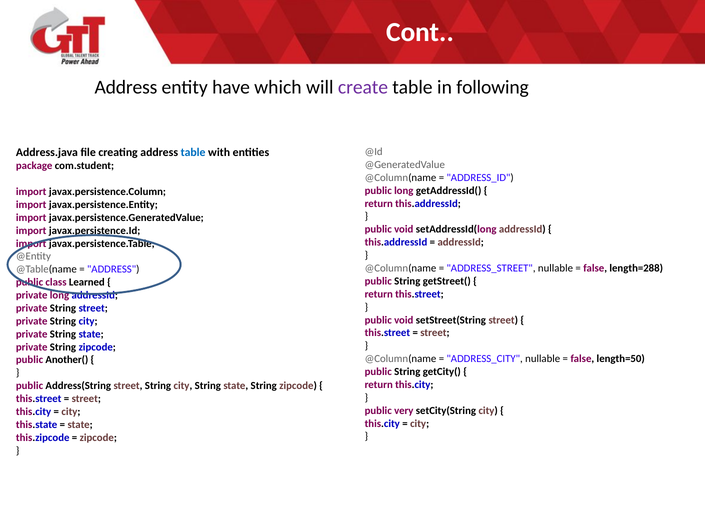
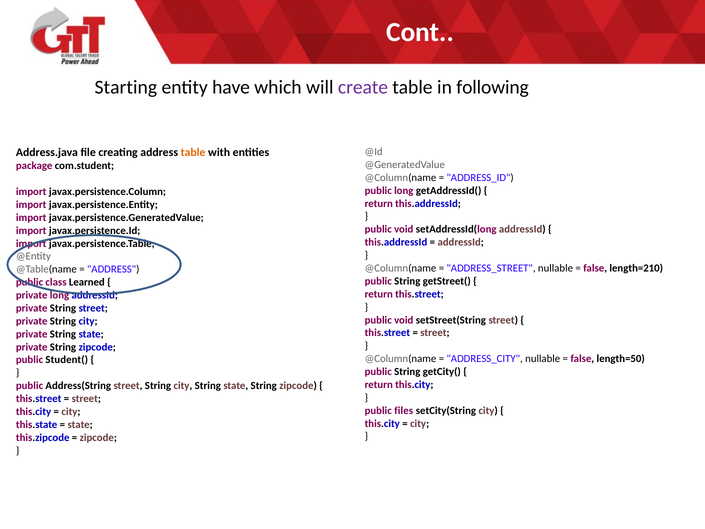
Address: Address -> Starting (126, 87)
table colour: blue -> orange (193, 152)
length=288: length=288 -> length=210 (636, 268)
Another(: Another( -> Student( (67, 360)
very: very -> files (404, 410)
